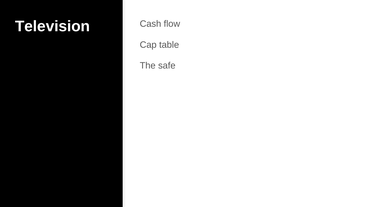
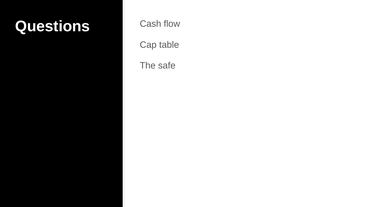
Television: Television -> Questions (53, 26)
